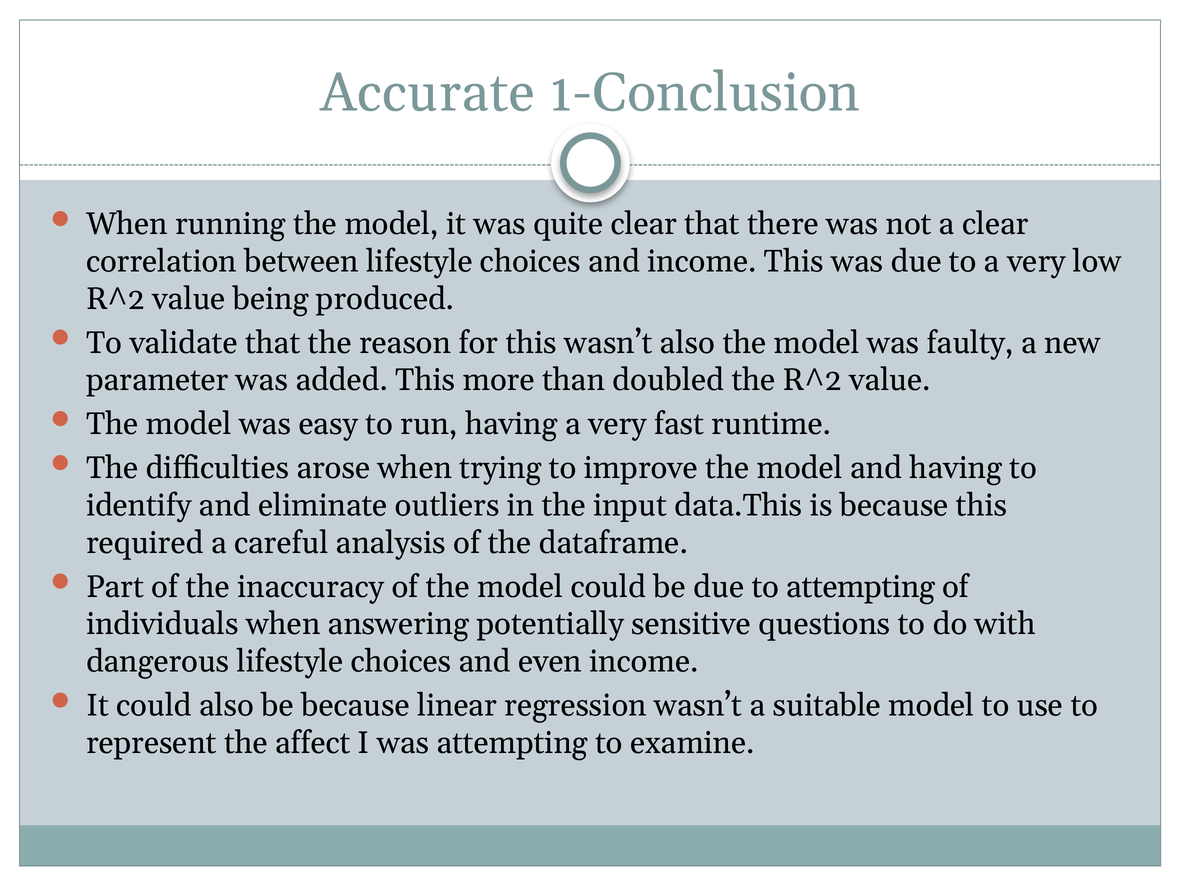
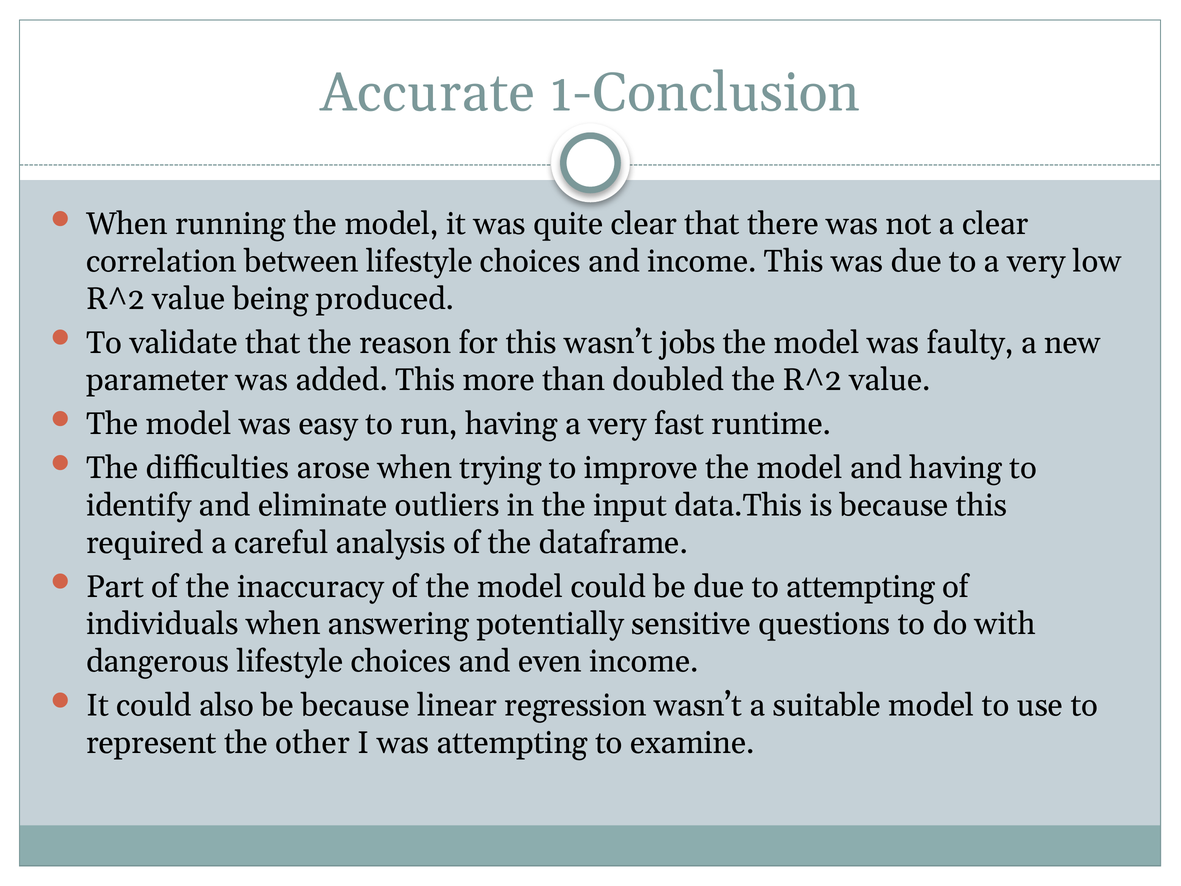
wasn’t also: also -> jobs (688, 343)
affect: affect -> other (313, 743)
